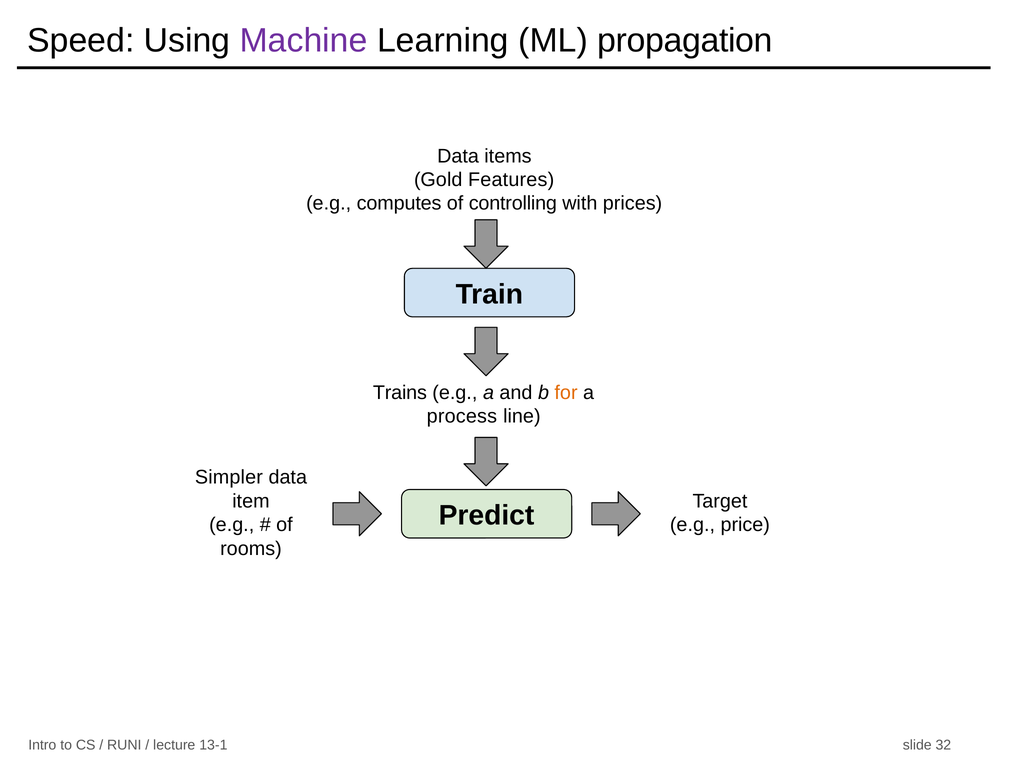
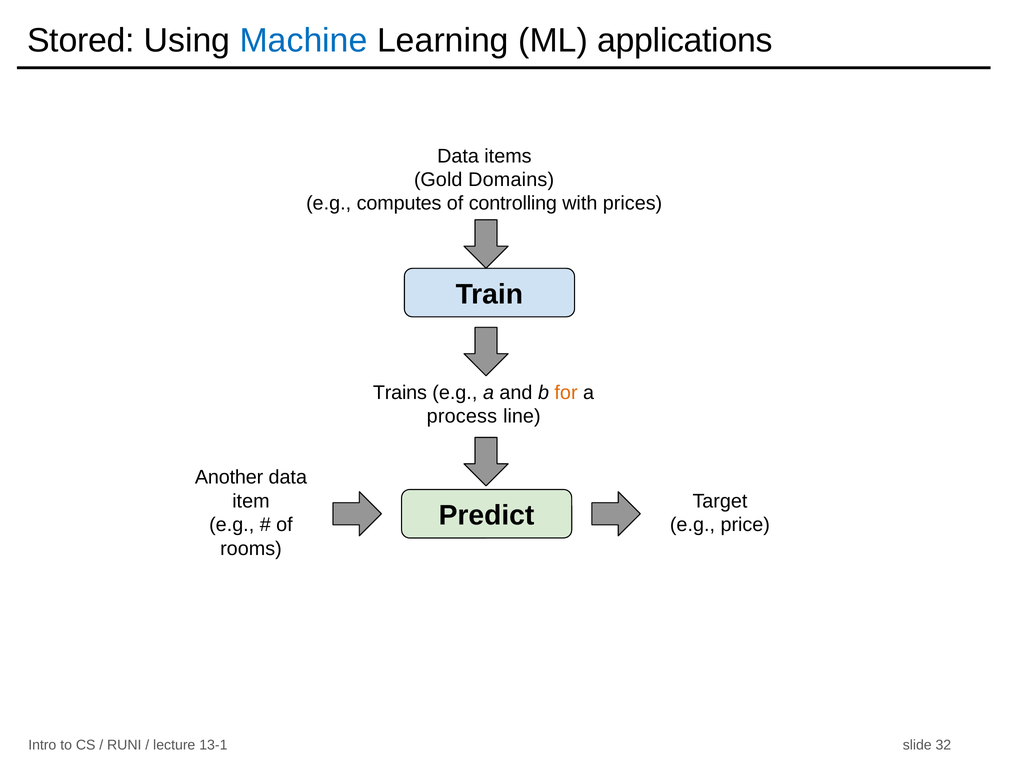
Speed: Speed -> Stored (81, 40)
Machine colour: purple -> blue (304, 40)
propagation: propagation -> applications (685, 40)
Features: Features -> Domains (511, 180)
Simpler: Simpler -> Another (229, 477)
